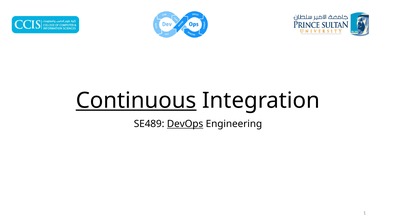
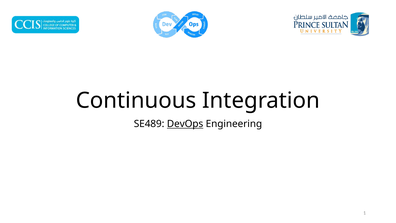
Continuous underline: present -> none (136, 100)
